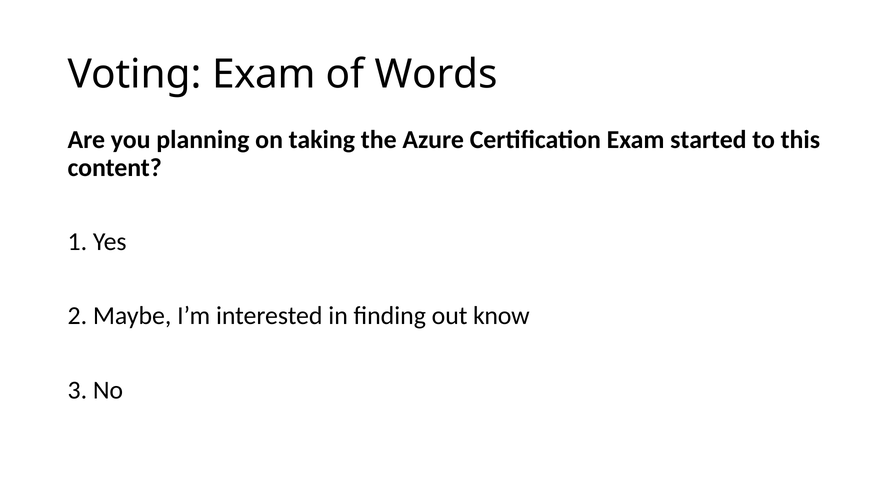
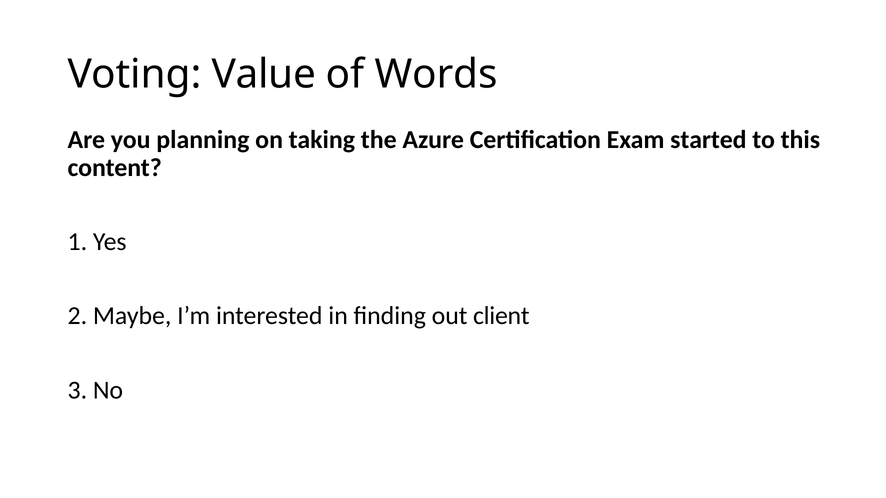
Voting Exam: Exam -> Value (264, 74)
know: know -> client (501, 316)
